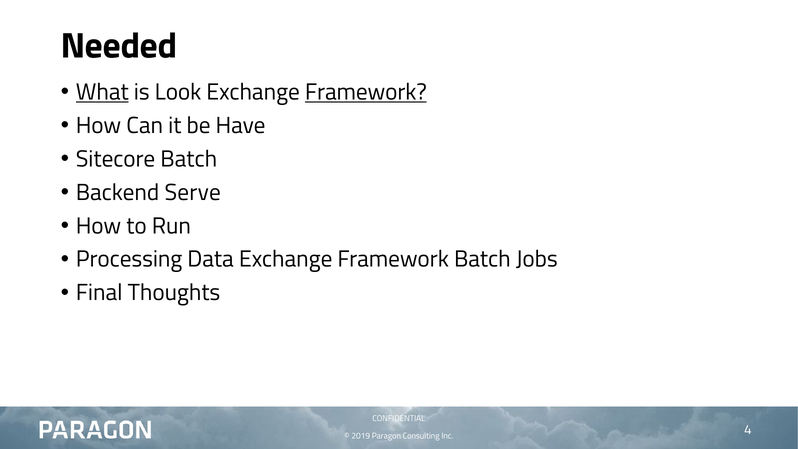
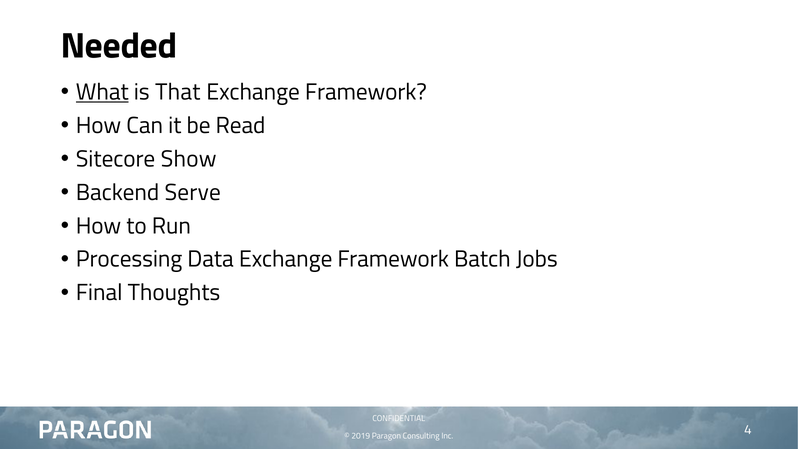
Look: Look -> That (178, 92)
Framework underline: present -> none (366, 92)
Have: Have -> Read (241, 125)
Sitecore Batch: Batch -> Show (189, 159)
